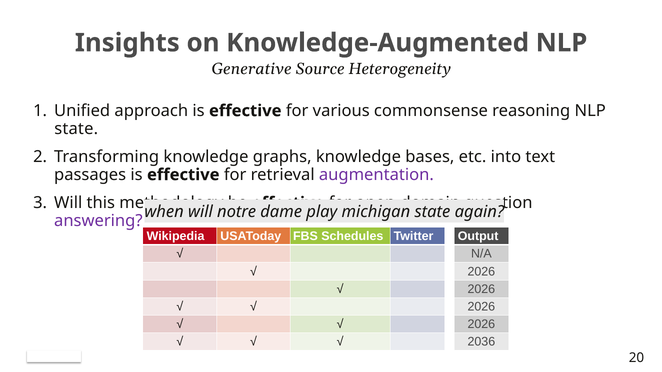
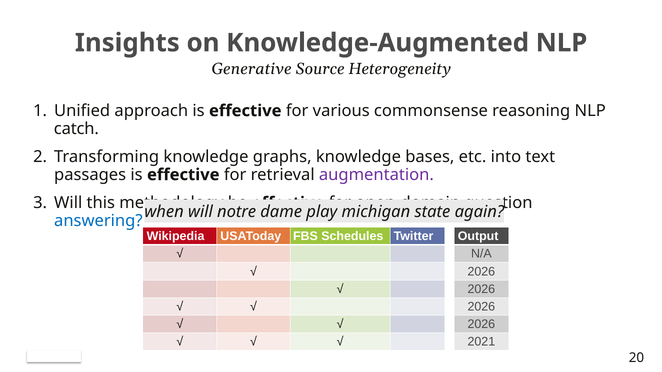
state: state -> catch (76, 129)
answering colour: purple -> blue (98, 221)
2036: 2036 -> 2021 (481, 342)
